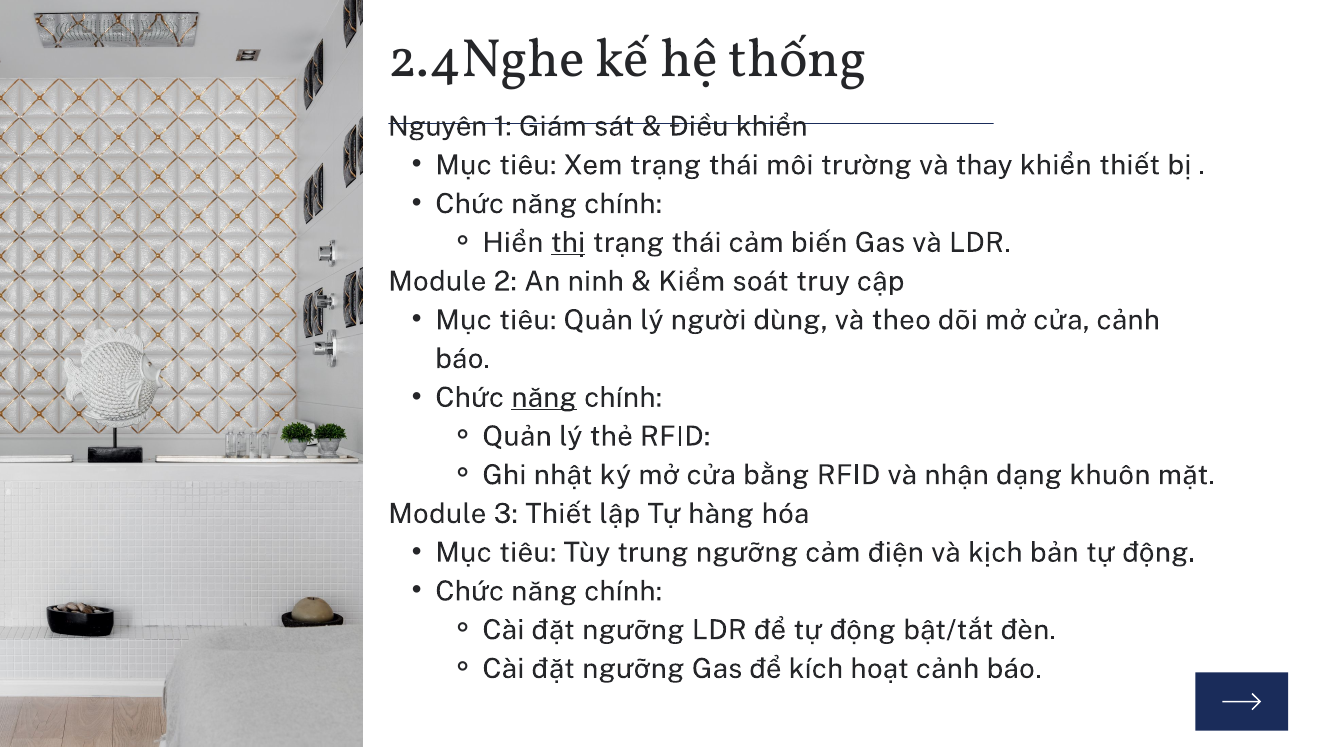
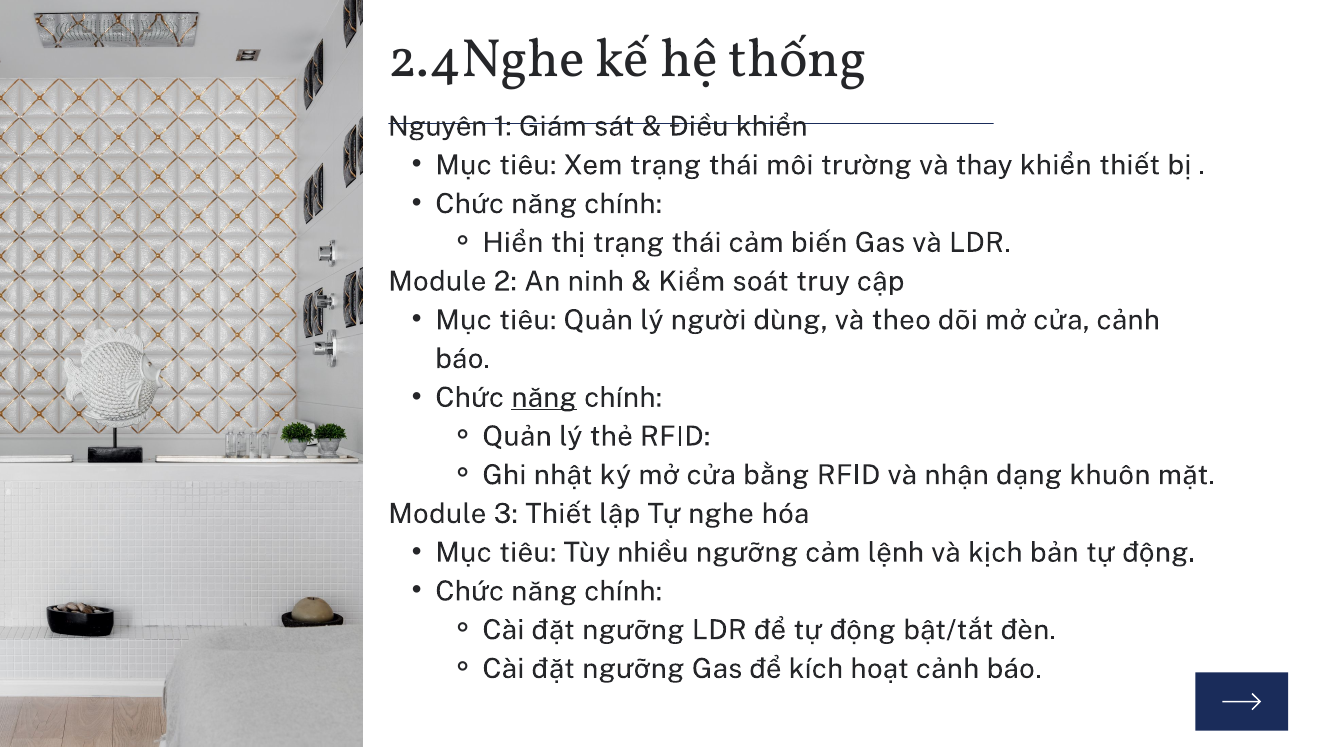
thị underline: present -> none (568, 243)
hàng: hàng -> nghe (721, 514)
trung: trung -> nhiều (653, 553)
điện: điện -> lệnh (896, 553)
